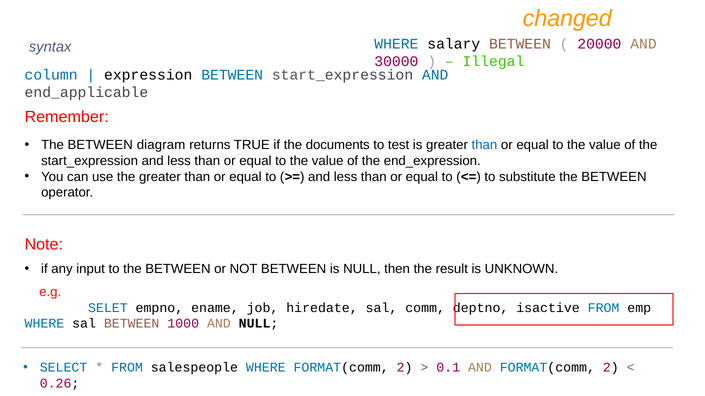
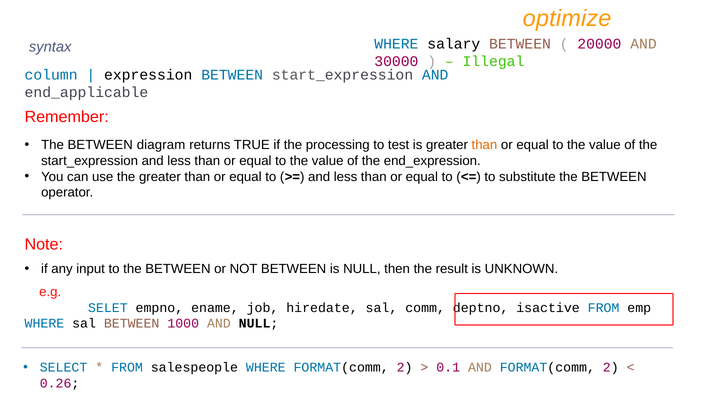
changed: changed -> optimize (567, 18)
documents: documents -> processing (338, 145)
than colour: blue -> orange (484, 145)
